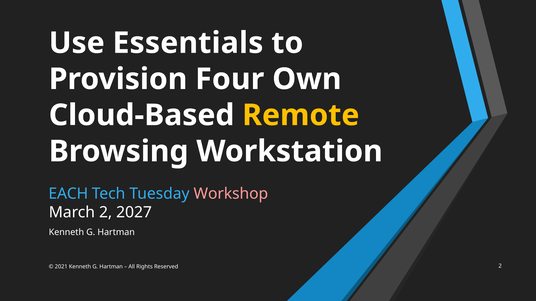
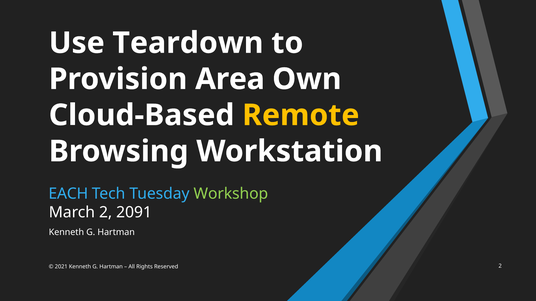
Essentials: Essentials -> Teardown (188, 43)
Four: Four -> Area (230, 79)
Workshop colour: pink -> light green (231, 194)
2027: 2027 -> 2091 (134, 213)
